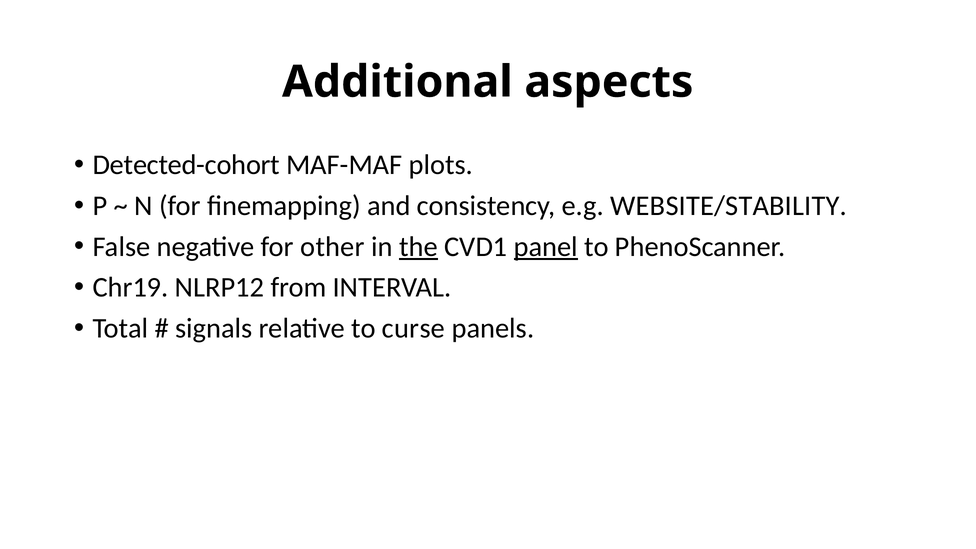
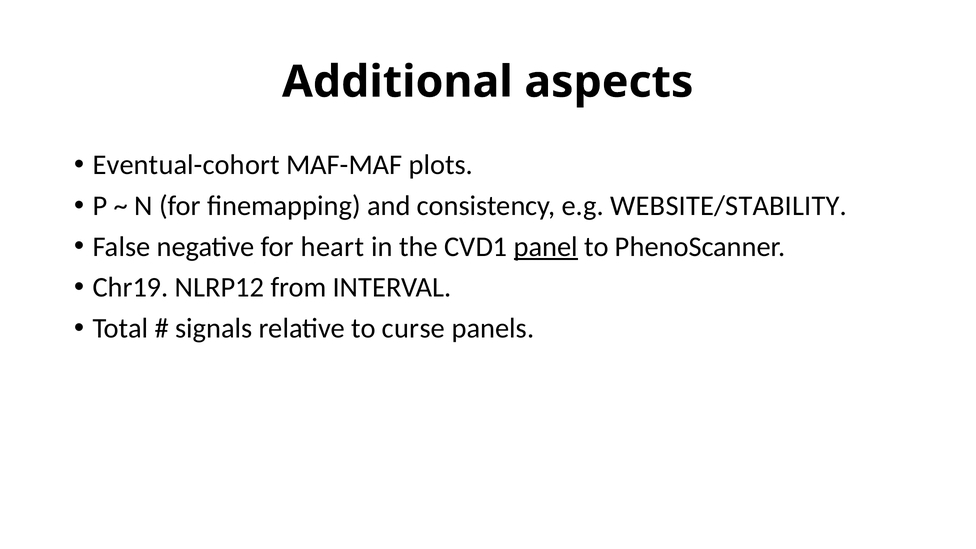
Detected-cohort: Detected-cohort -> Eventual-cohort (186, 165)
other: other -> heart (332, 247)
the underline: present -> none (419, 247)
